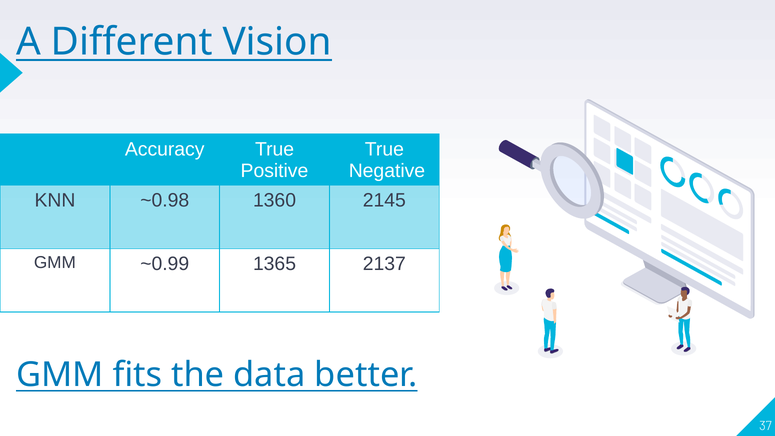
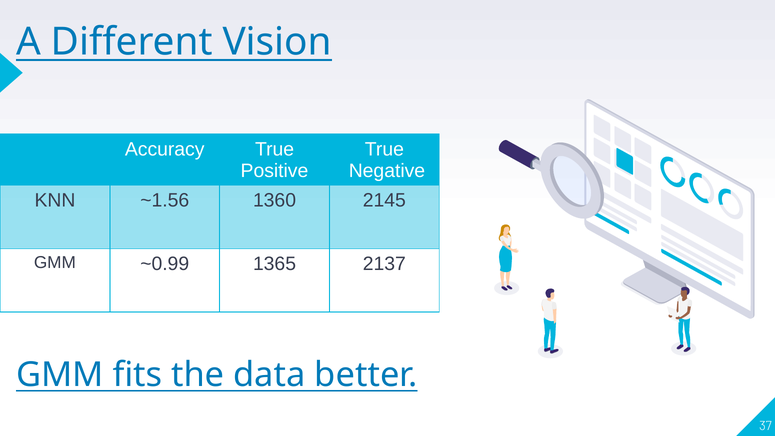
~0.98: ~0.98 -> ~1.56 (165, 200)
